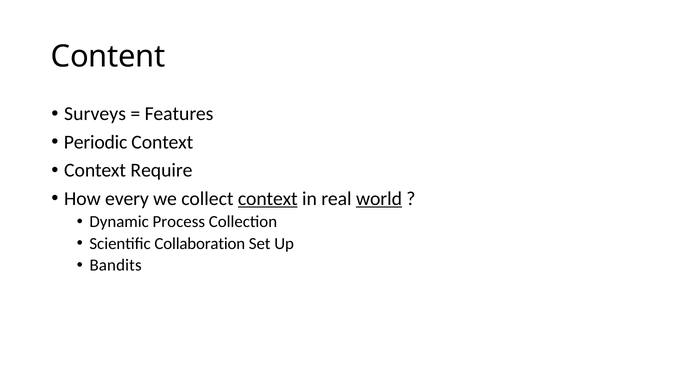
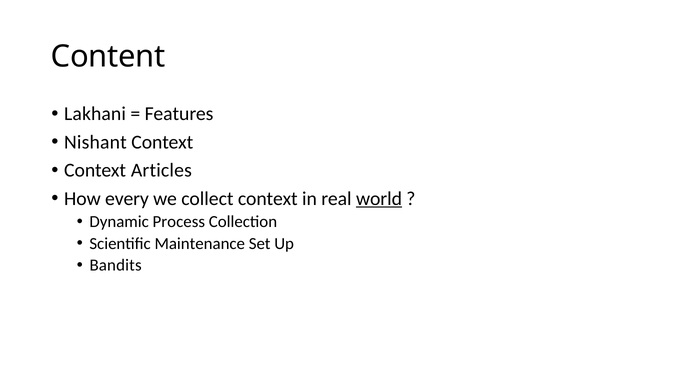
Surveys: Surveys -> Lakhani (95, 114)
Periodic: Periodic -> Nishant (95, 142)
Require: Require -> Articles (161, 171)
context underline: present -> none (268, 199)
Collaboration: Collaboration -> Maintenance (200, 244)
